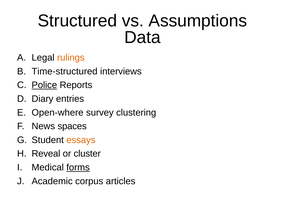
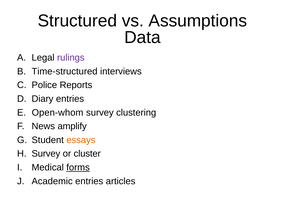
rulings colour: orange -> purple (71, 58)
Police underline: present -> none (44, 85)
Open-where: Open-where -> Open-whom (58, 112)
spaces: spaces -> amplify (72, 126)
Reveal: Reveal -> Survey (46, 154)
Academic corpus: corpus -> entries (89, 181)
